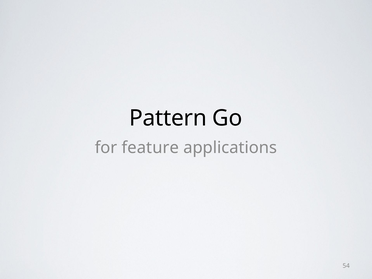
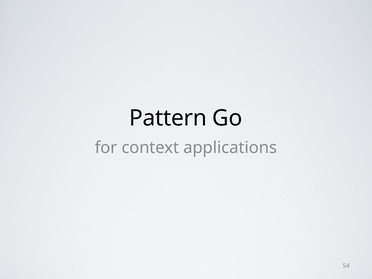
feature: feature -> context (150, 148)
